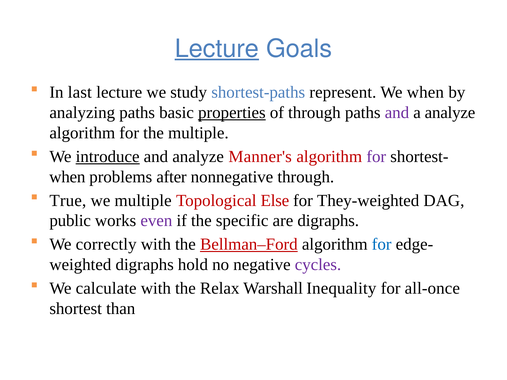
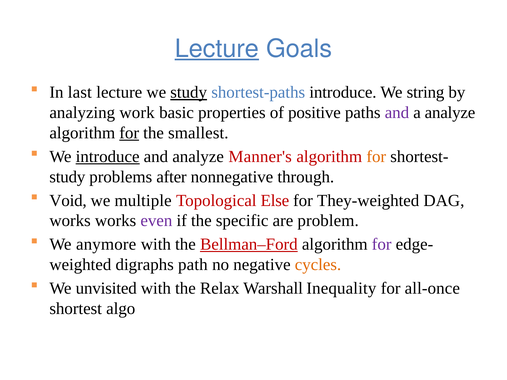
study underline: none -> present (189, 92)
shortest-paths represent: represent -> introduce (343, 92)
We when: when -> string (426, 92)
analyzing paths: paths -> work (137, 113)
properties underline: present -> none (232, 113)
of through: through -> positive (314, 113)
for underline: none -> present (129, 133)
the multiple: multiple -> smallest (198, 133)
for colour: purple -> orange (376, 157)
when: when -> study (67, 177)
True: True -> Void (68, 201)
public: public -> works (70, 221)
are digraphs: digraphs -> problem (328, 221)
correctly: correctly -> anymore (106, 245)
for colour: blue -> purple (382, 245)
hold: hold -> path (193, 265)
cycles colour: purple -> orange (318, 265)
calculate: calculate -> unvisited (106, 288)
than: than -> algo (121, 309)
